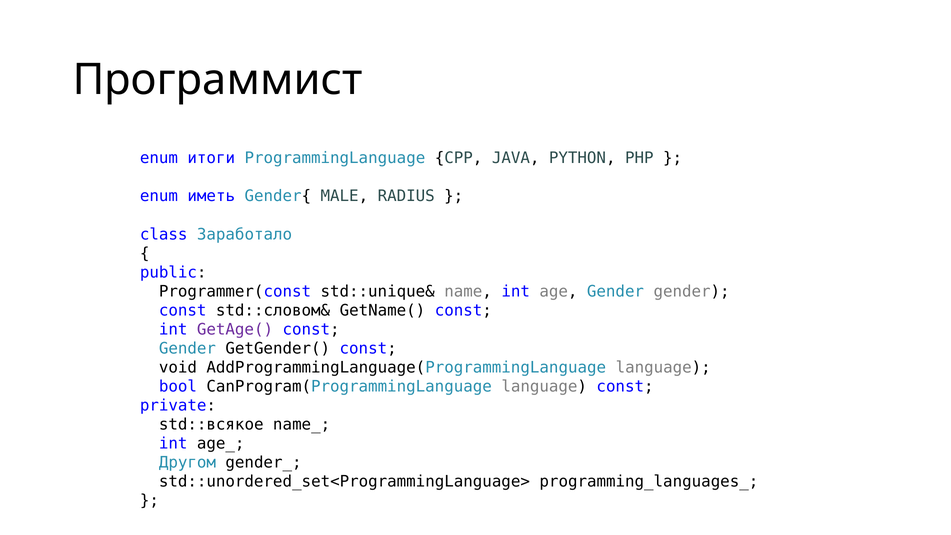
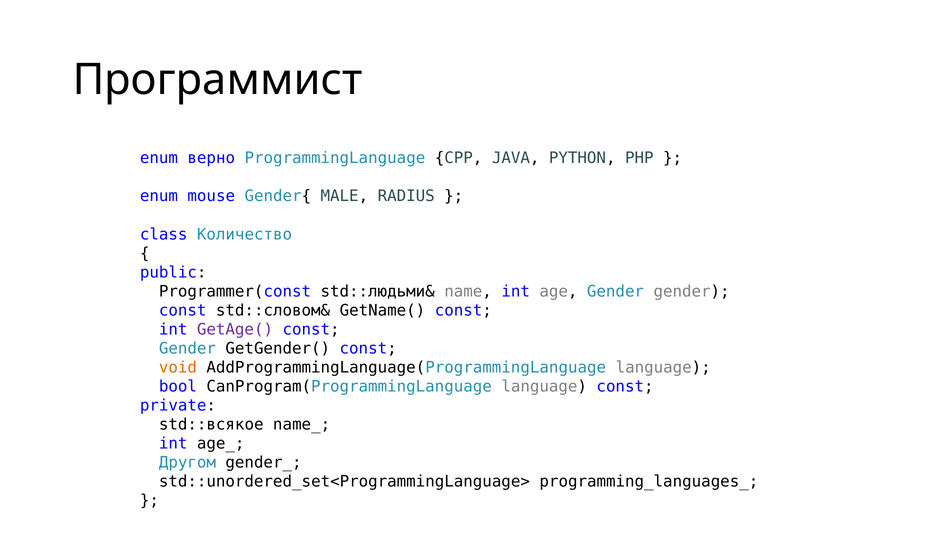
итоги: итоги -> верно (211, 158)
иметь: иметь -> mouse (211, 196)
Заработало: Заработало -> Количество (245, 234)
std::unique&: std::unique& -> std::людьми& (378, 291)
void colour: black -> orange (178, 367)
